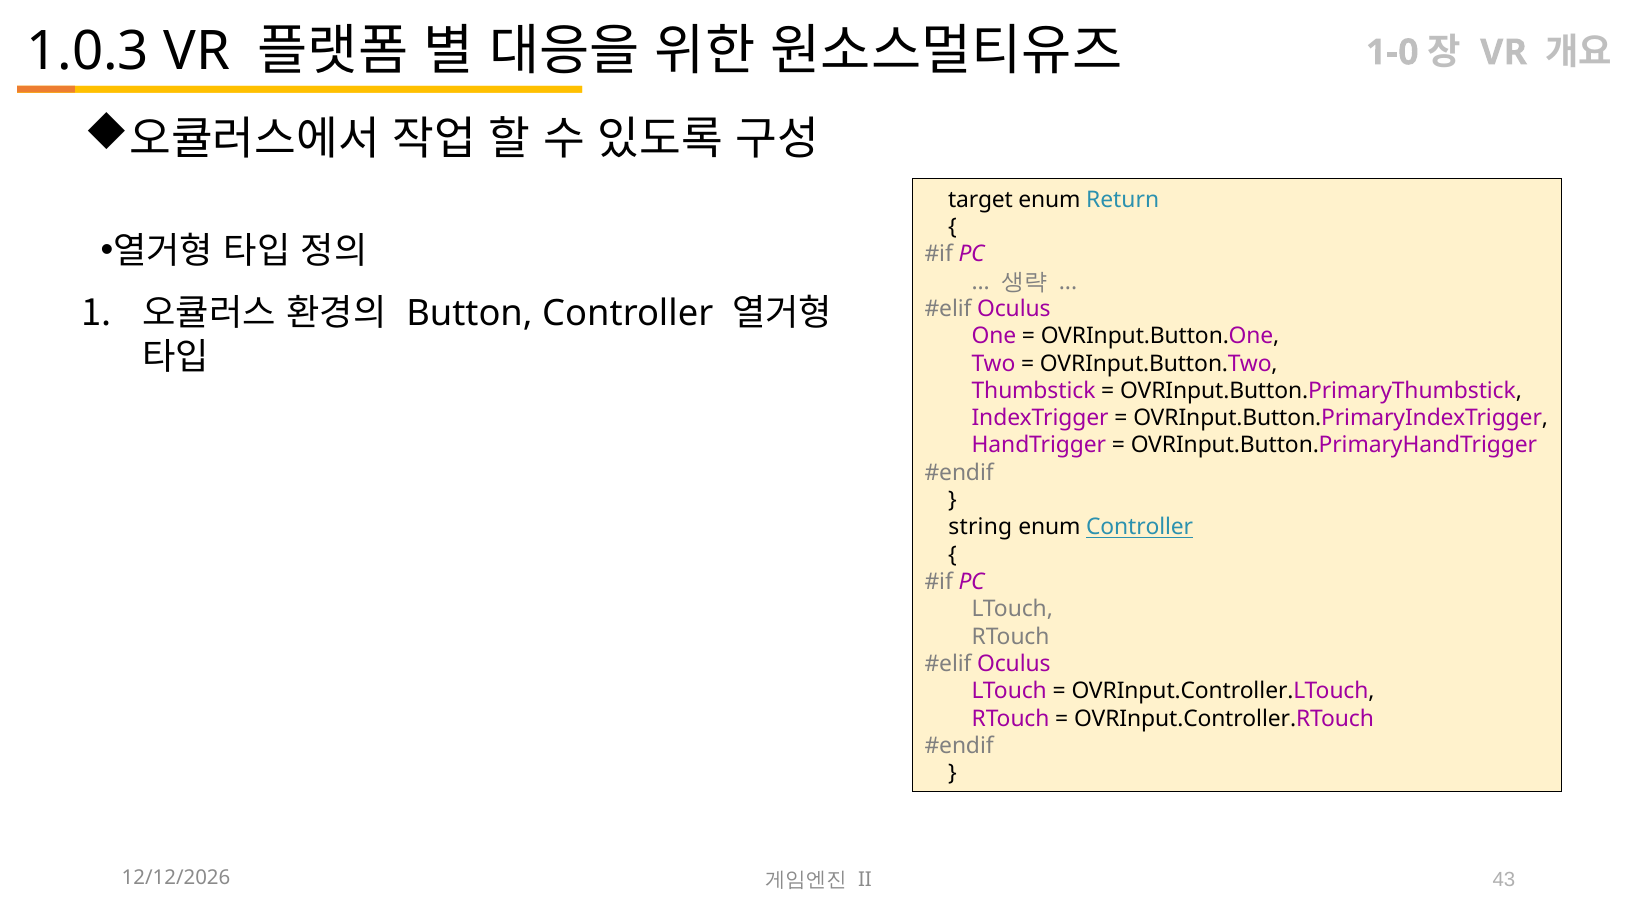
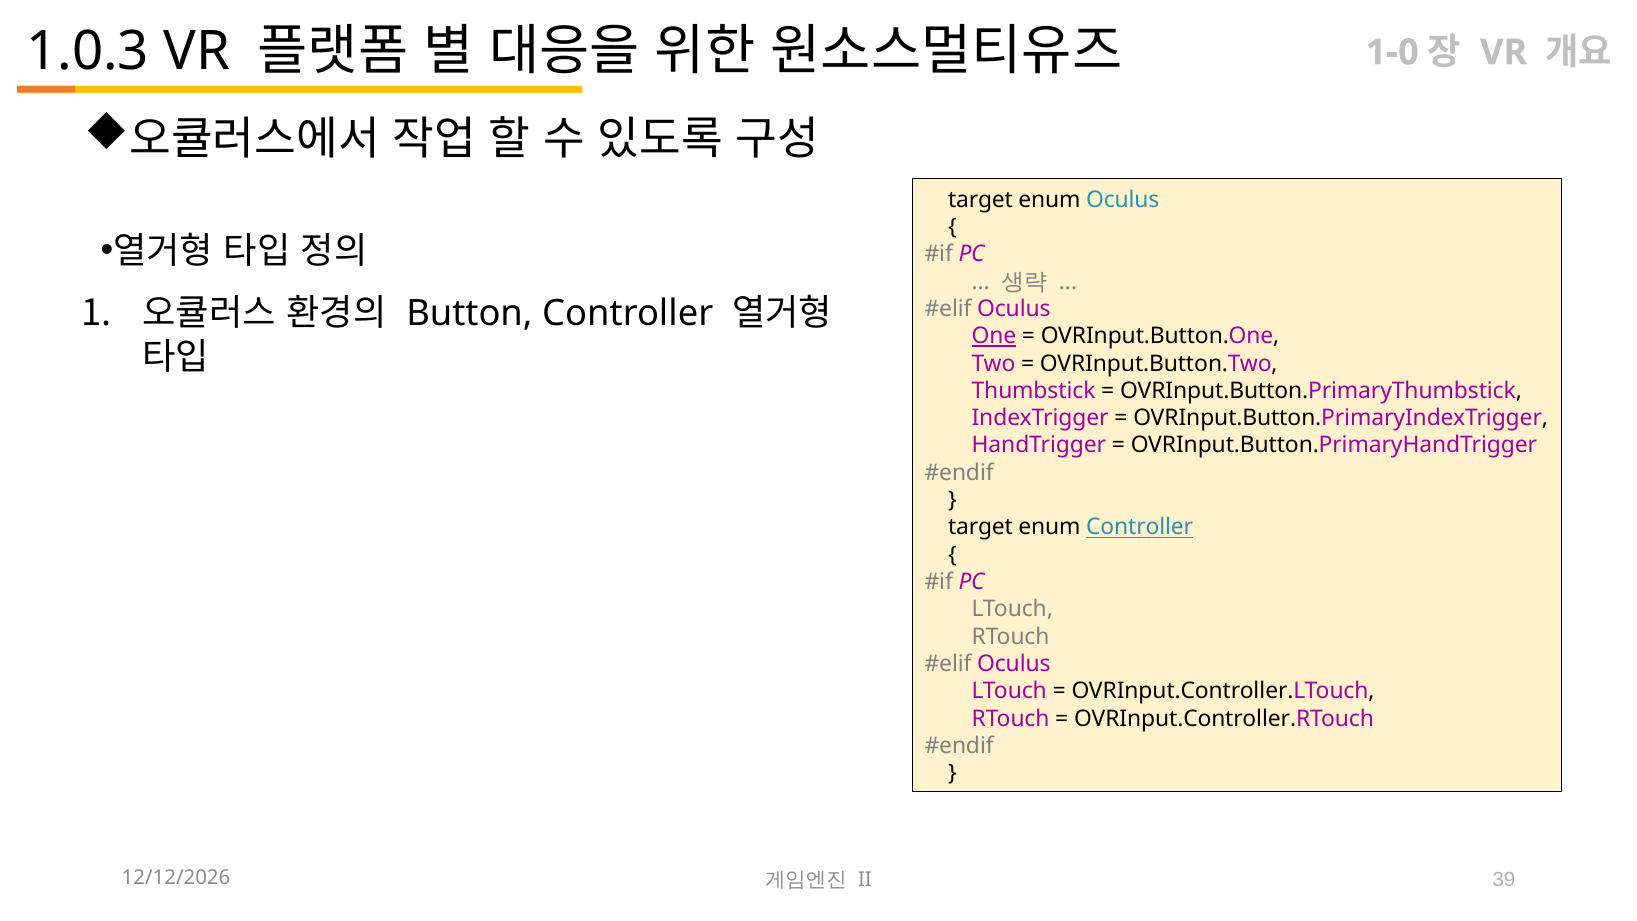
enum Return: Return -> Oculus (1123, 200)
One underline: none -> present (994, 336)
string: string -> target (980, 527)
43: 43 -> 39 (1504, 879)
